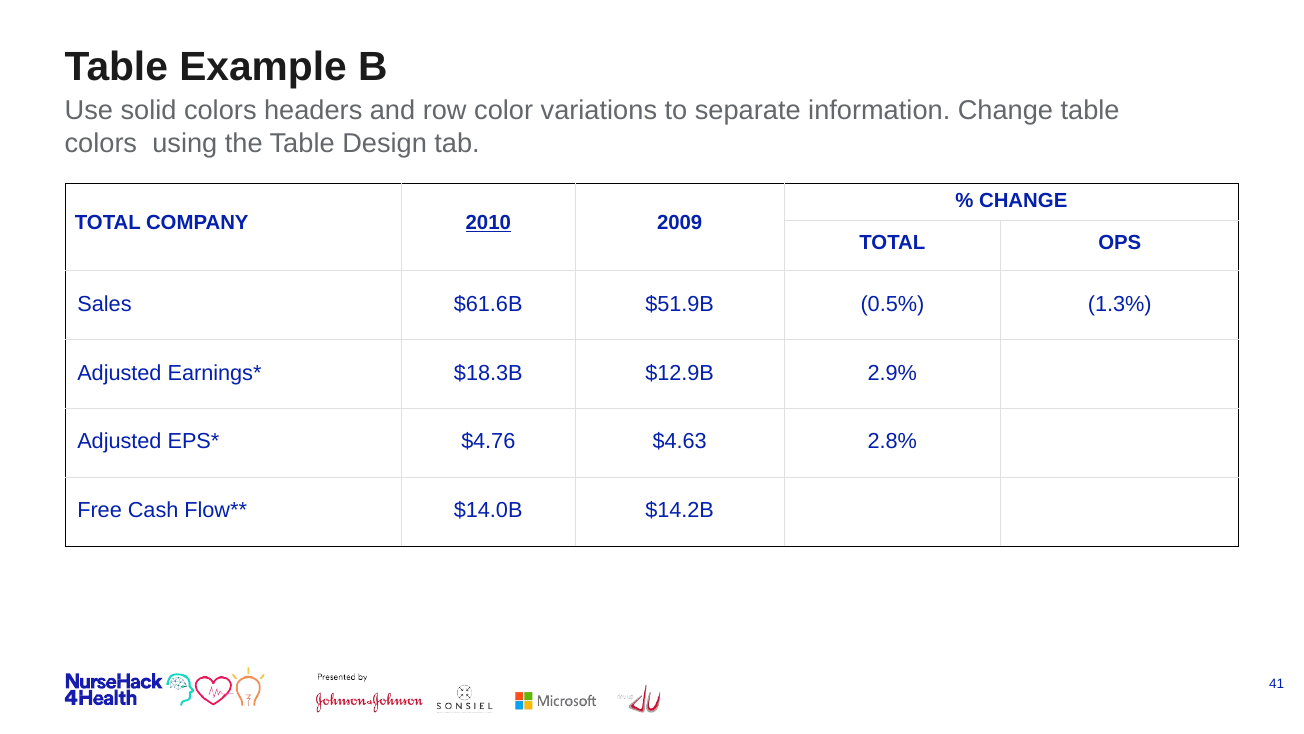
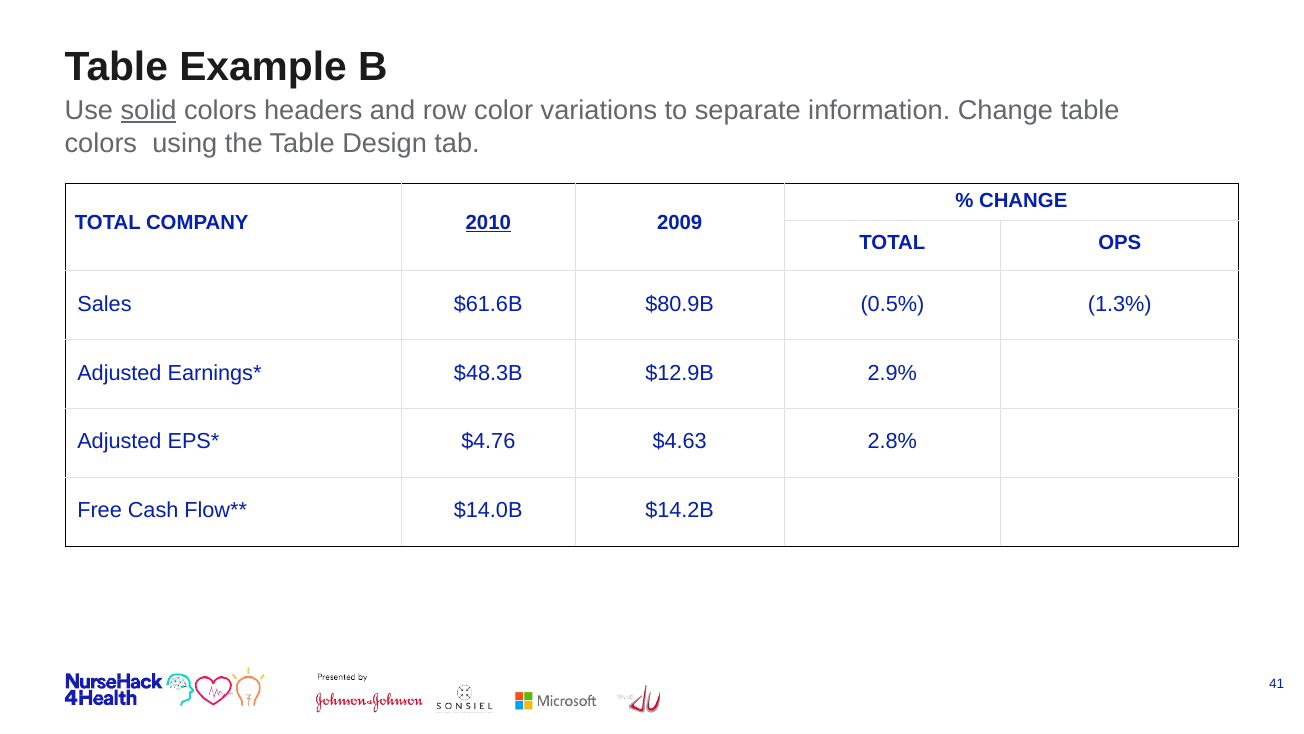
solid underline: none -> present (149, 110)
$51.9B: $51.9B -> $80.9B (680, 304)
$18.3B: $18.3B -> $48.3B (488, 373)
